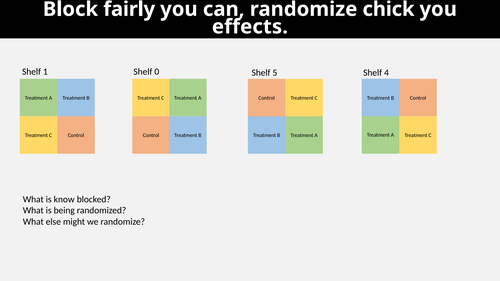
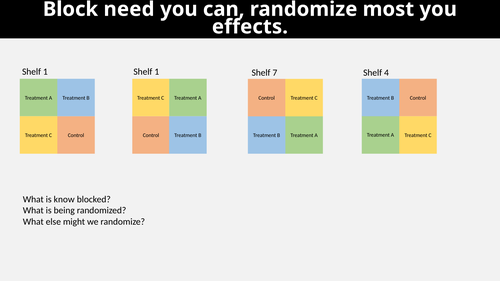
fairly: fairly -> need (129, 9)
chick: chick -> most (388, 9)
0: 0 -> 1 (157, 72)
5: 5 -> 7 (275, 73)
